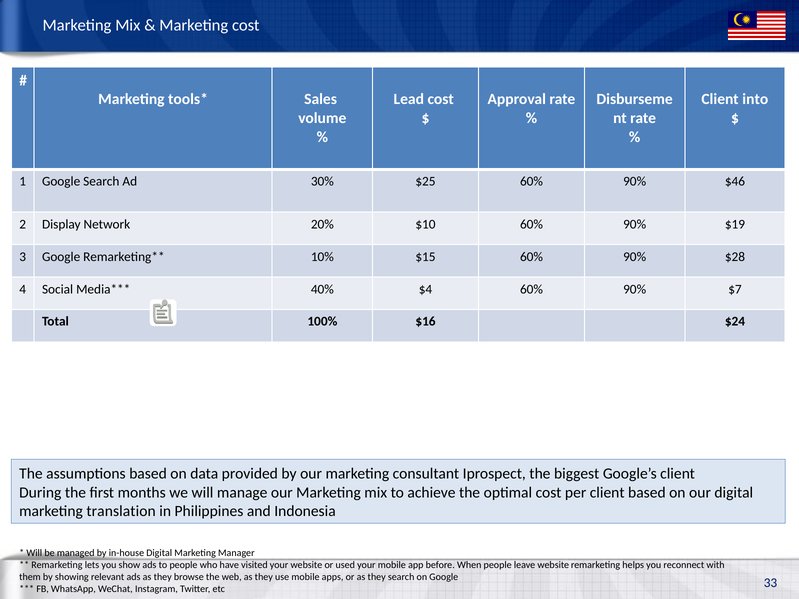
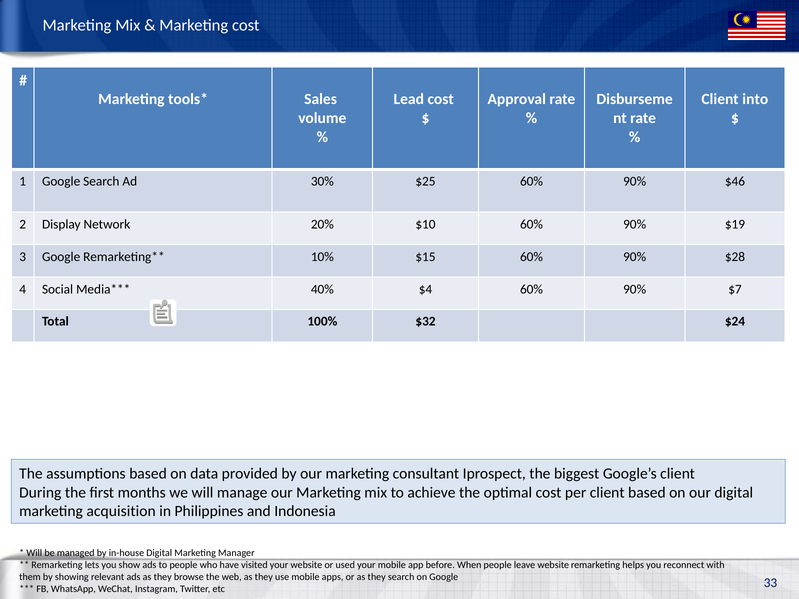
$16: $16 -> $32 (426, 322)
translation: translation -> acquisition (121, 511)
